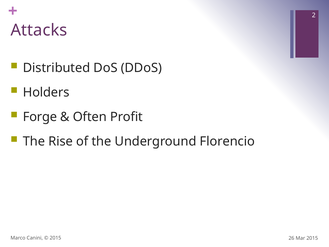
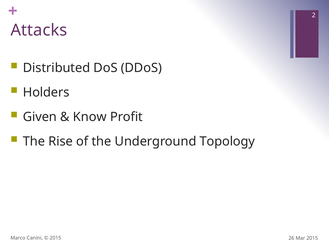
Forge: Forge -> Given (40, 117)
Often: Often -> Know (90, 117)
Florencio: Florencio -> Topology (227, 141)
